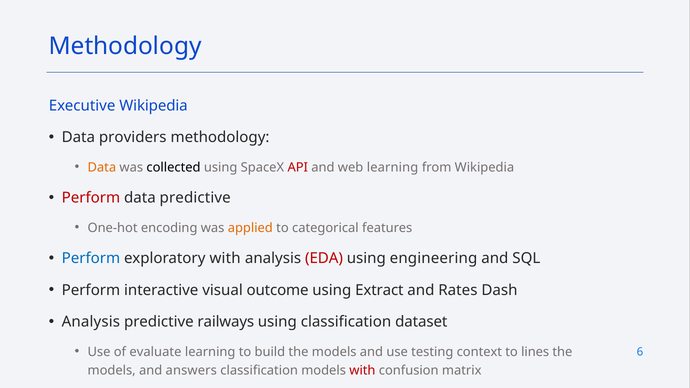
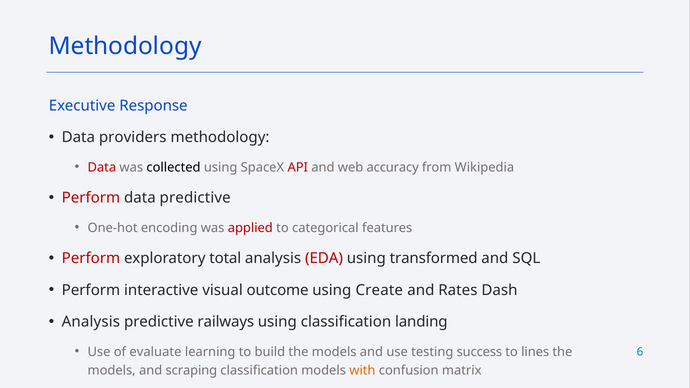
Executive Wikipedia: Wikipedia -> Response (153, 106)
Data colour: orange -> red (102, 167)
web learning: learning -> accuracy (393, 167)
applied colour: orange -> red (250, 228)
Perform colour: blue -> red (91, 258)
exploratory with: with -> total (225, 258)
engineering: engineering -> transformed (434, 258)
Extract: Extract -> Create (379, 290)
dataset: dataset -> landing (421, 322)
context: context -> success (479, 352)
answers: answers -> scraping (191, 371)
with colour: red -> orange (362, 371)
